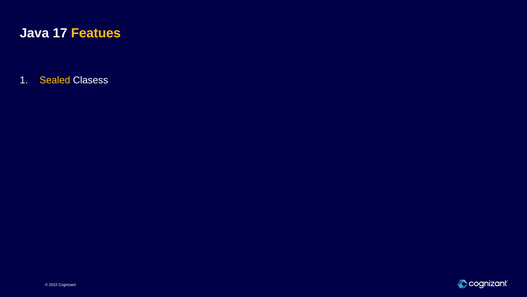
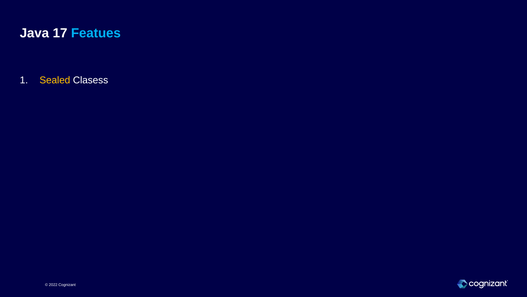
Featues colour: yellow -> light blue (96, 33)
